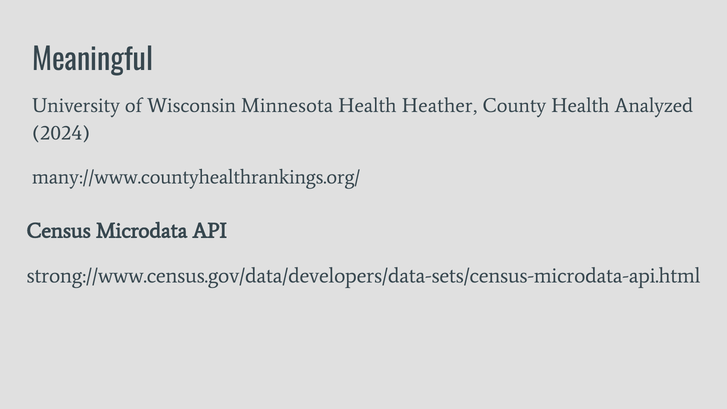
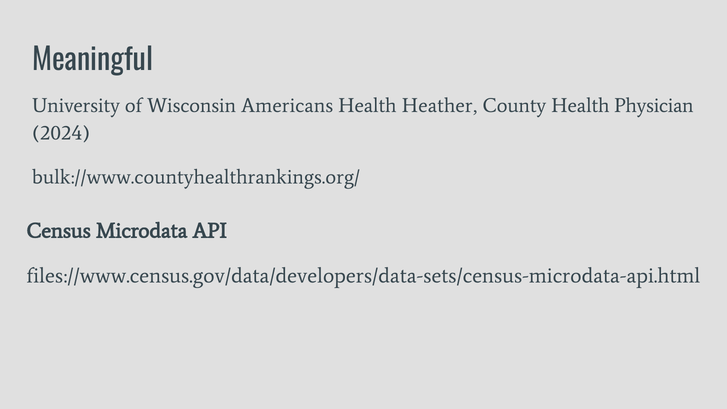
Minnesota: Minnesota -> Americans (287, 105)
Analyzed: Analyzed -> Physician (654, 105)
many://www.countyhealthrankings.org/: many://www.countyhealthrankings.org/ -> bulk://www.countyhealthrankings.org/ (196, 177)
strong://www.census.gov/data/developers/data-sets/census-microdata-api.html: strong://www.census.gov/data/developers/data-sets/census-microdata-api.html -> files://www.census.gov/data/developers/data-sets/census-microdata-api.html (363, 276)
